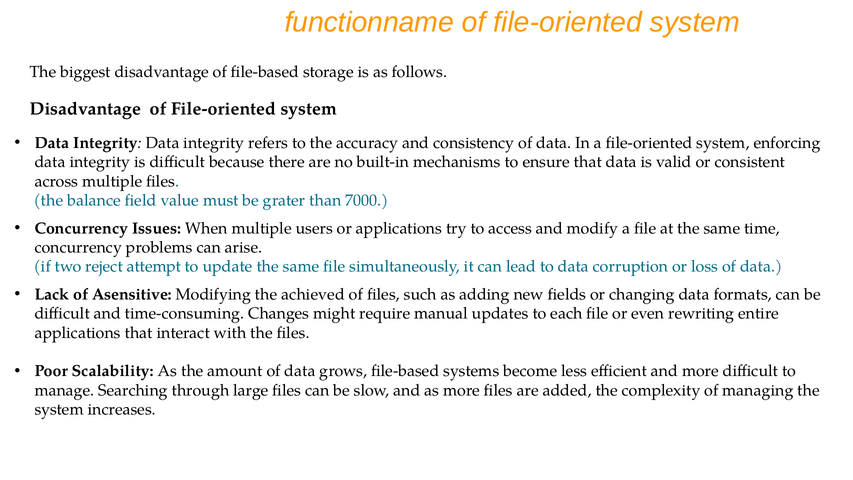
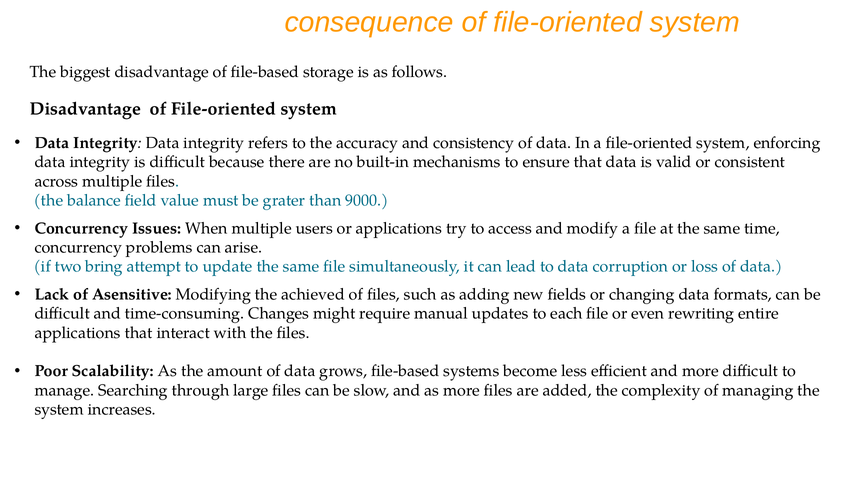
functionname: functionname -> consequence (369, 22)
7000: 7000 -> 9000 (367, 200)
reject: reject -> bring (104, 267)
